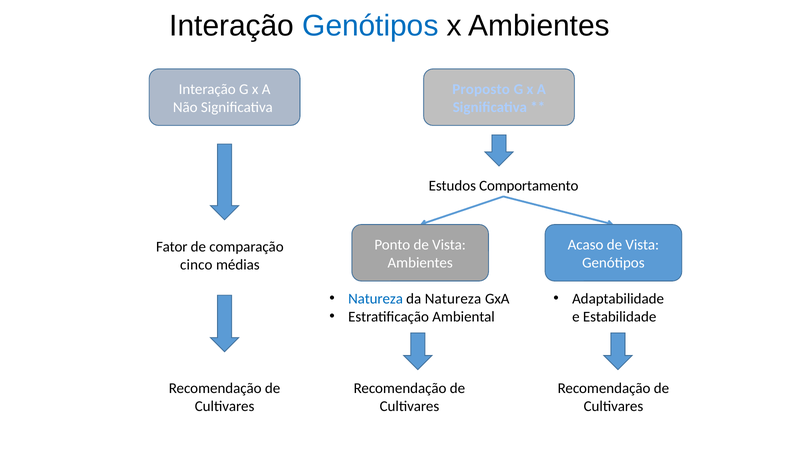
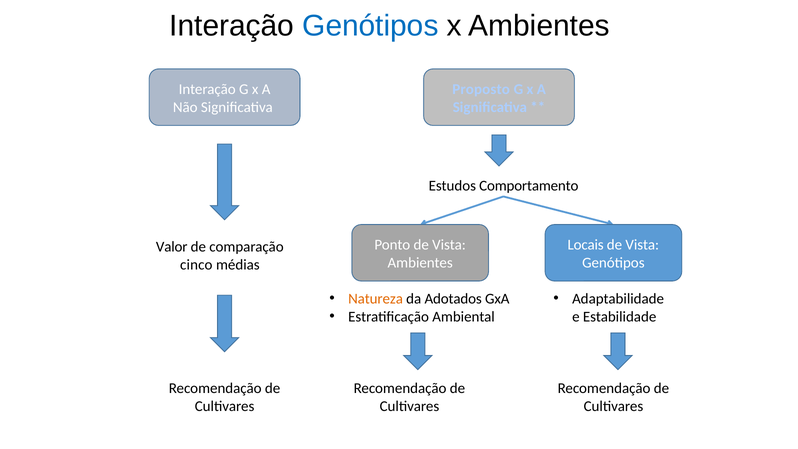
Acaso: Acaso -> Locais (586, 245)
Fator: Fator -> Valor (172, 247)
Natureza colour: blue -> orange (376, 299)
da Natureza: Natureza -> Adotados (453, 299)
